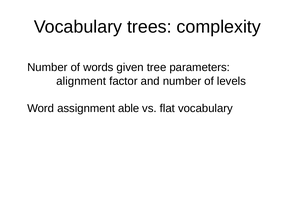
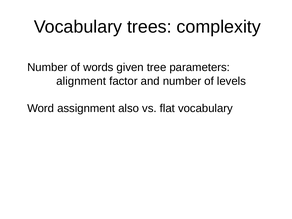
able: able -> also (129, 108)
